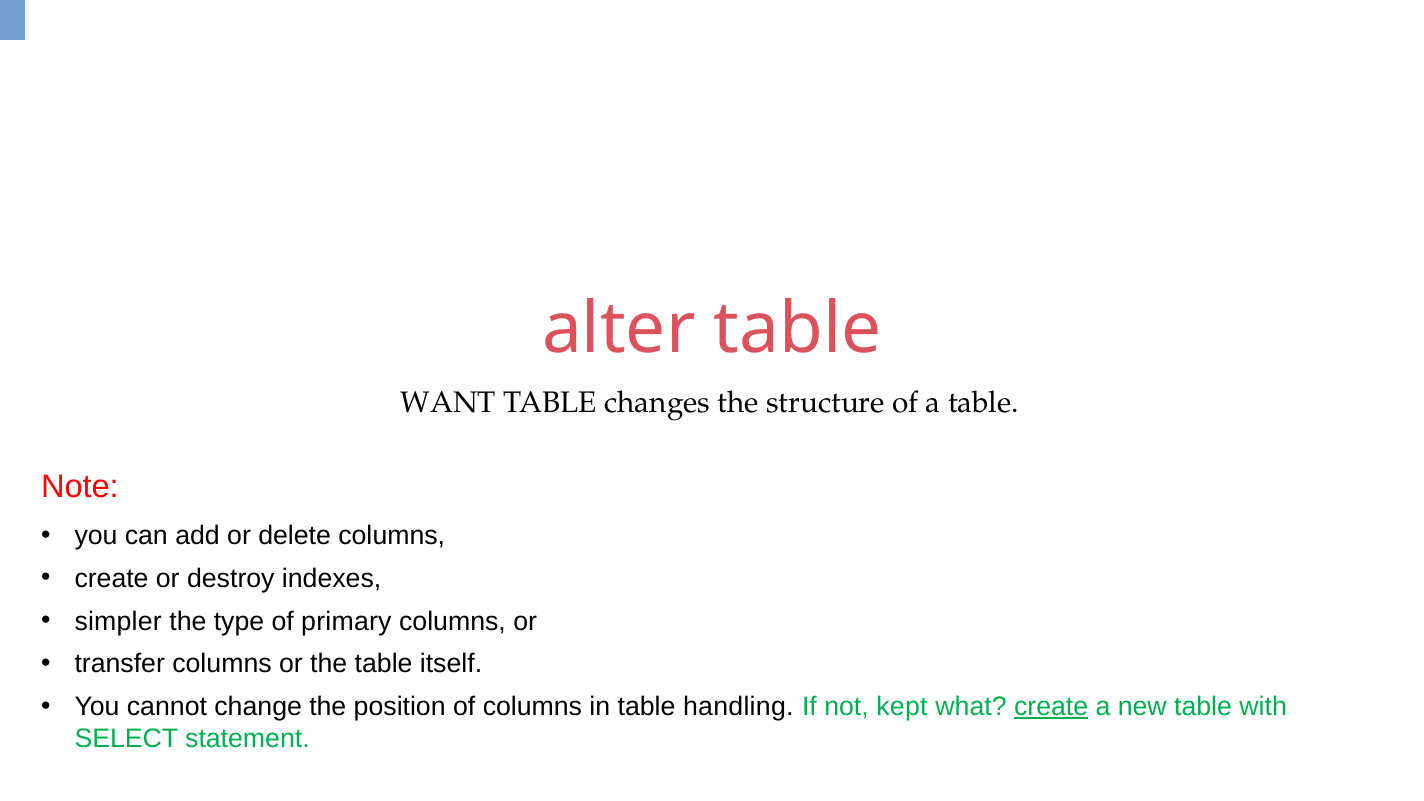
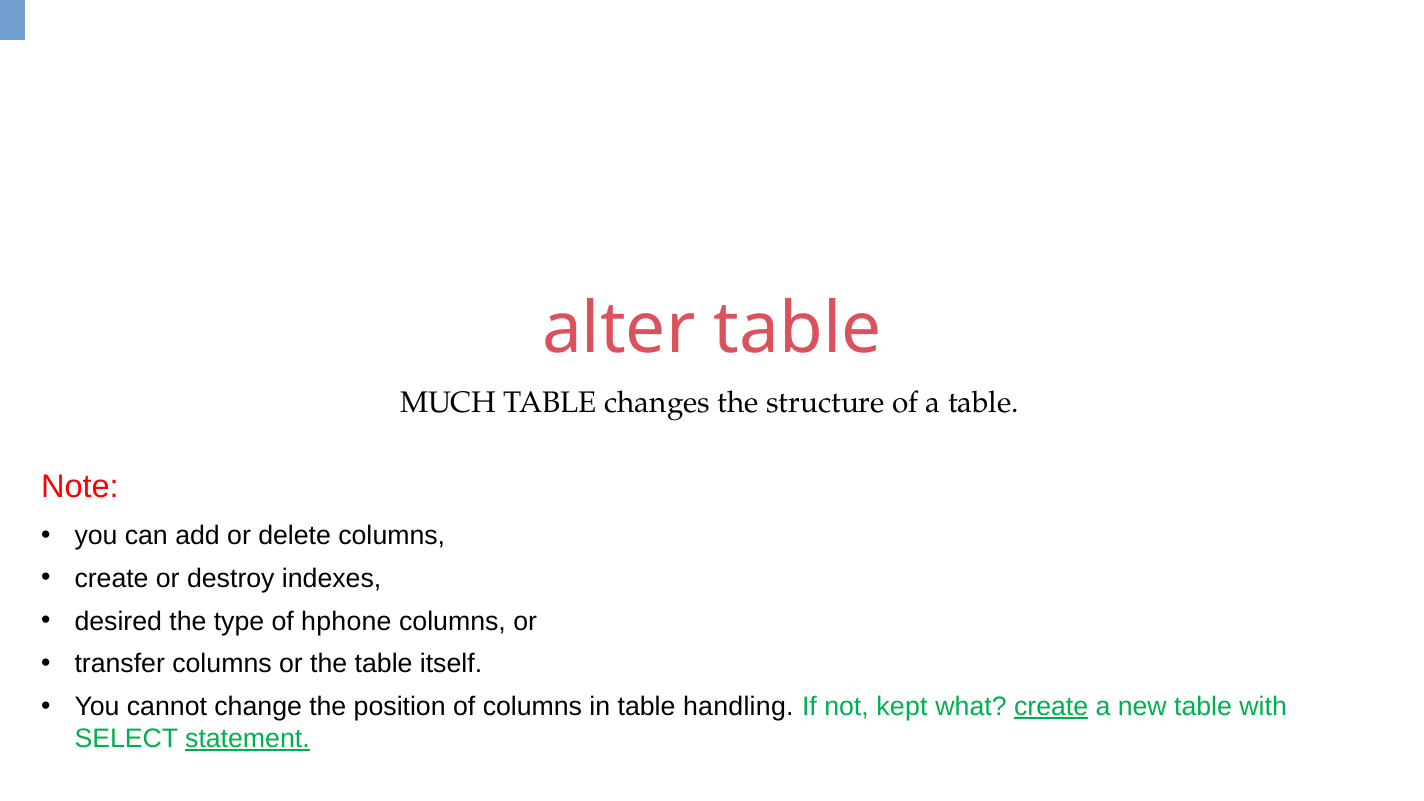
WANT: WANT -> MUCH (448, 402)
simpler: simpler -> desired (118, 621)
primary: primary -> hphone (346, 621)
statement underline: none -> present (247, 739)
